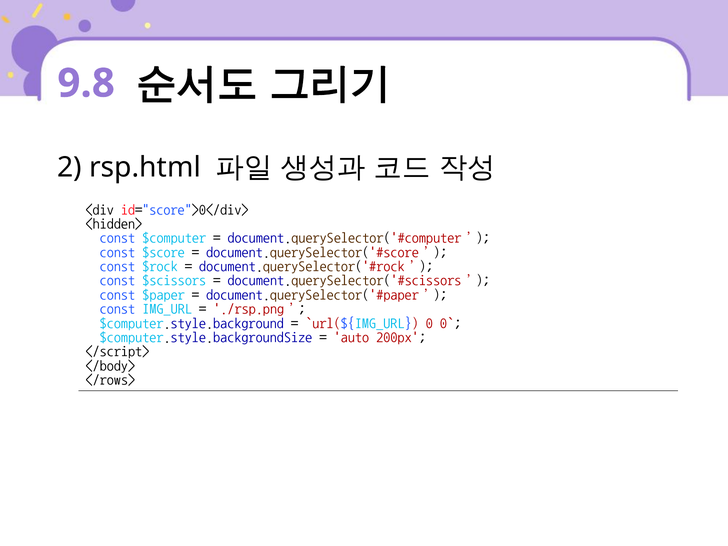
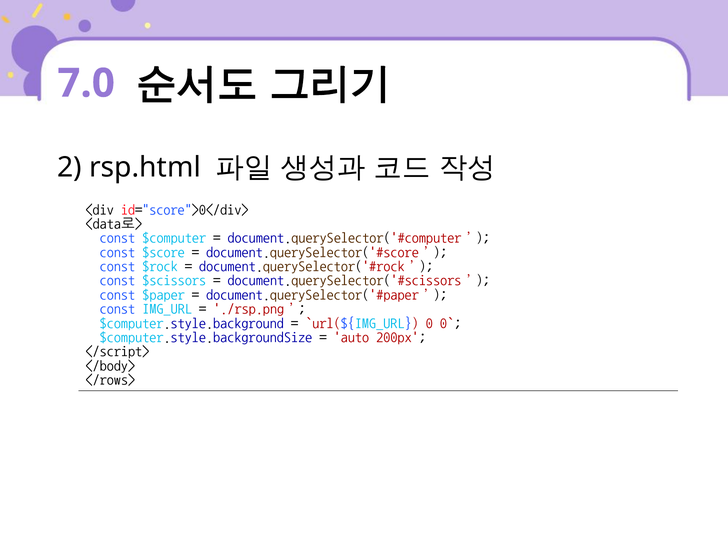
9.8: 9.8 -> 7.0 (86, 83)
<hidden>: <hidden> -> <data로> (114, 224)
